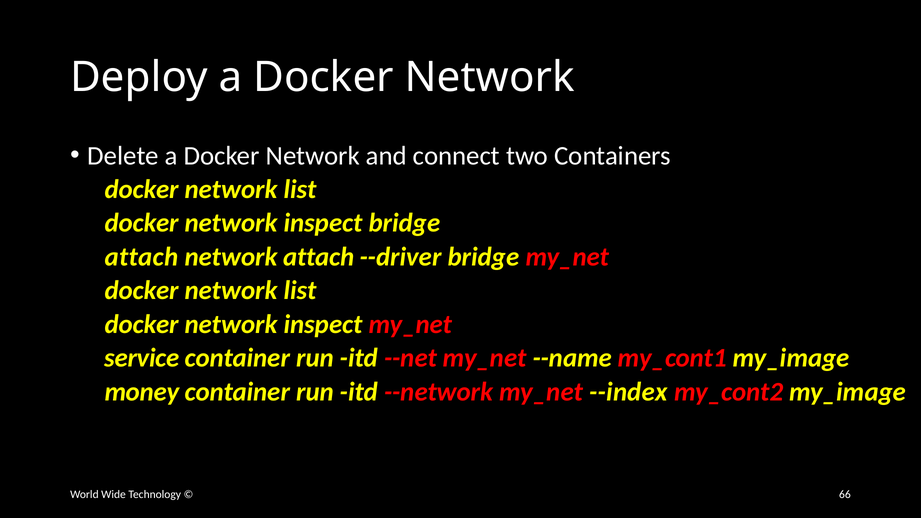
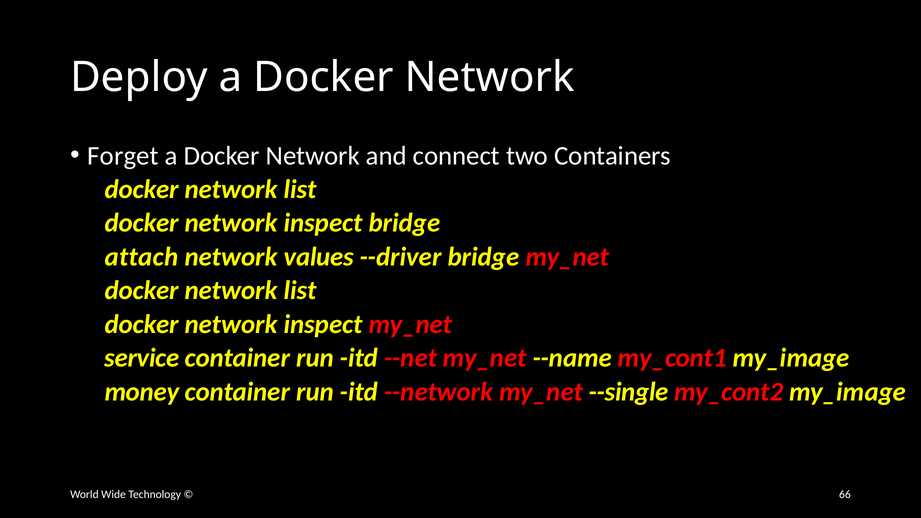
Delete: Delete -> Forget (123, 156)
network attach: attach -> values (319, 257)
--index: --index -> --single (629, 392)
